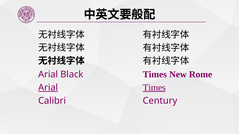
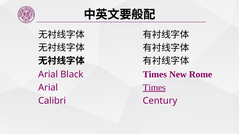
Arial underline: present -> none (48, 88)
